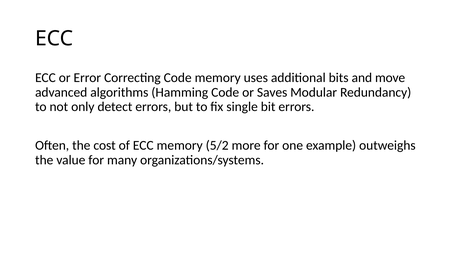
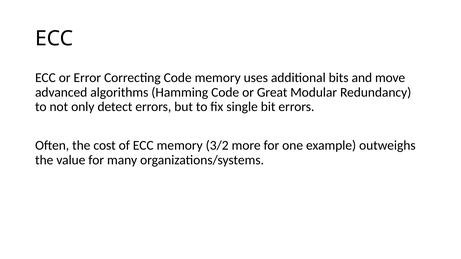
Saves: Saves -> Great (272, 92)
5/2: 5/2 -> 3/2 (217, 146)
